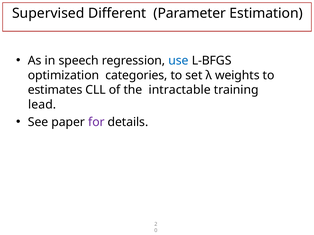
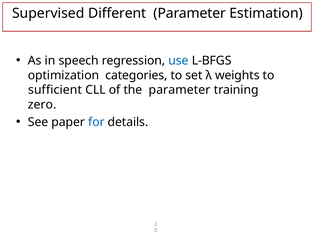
estimates: estimates -> sufficient (55, 90)
the intractable: intractable -> parameter (180, 90)
lead: lead -> zero (42, 105)
for colour: purple -> blue (96, 122)
